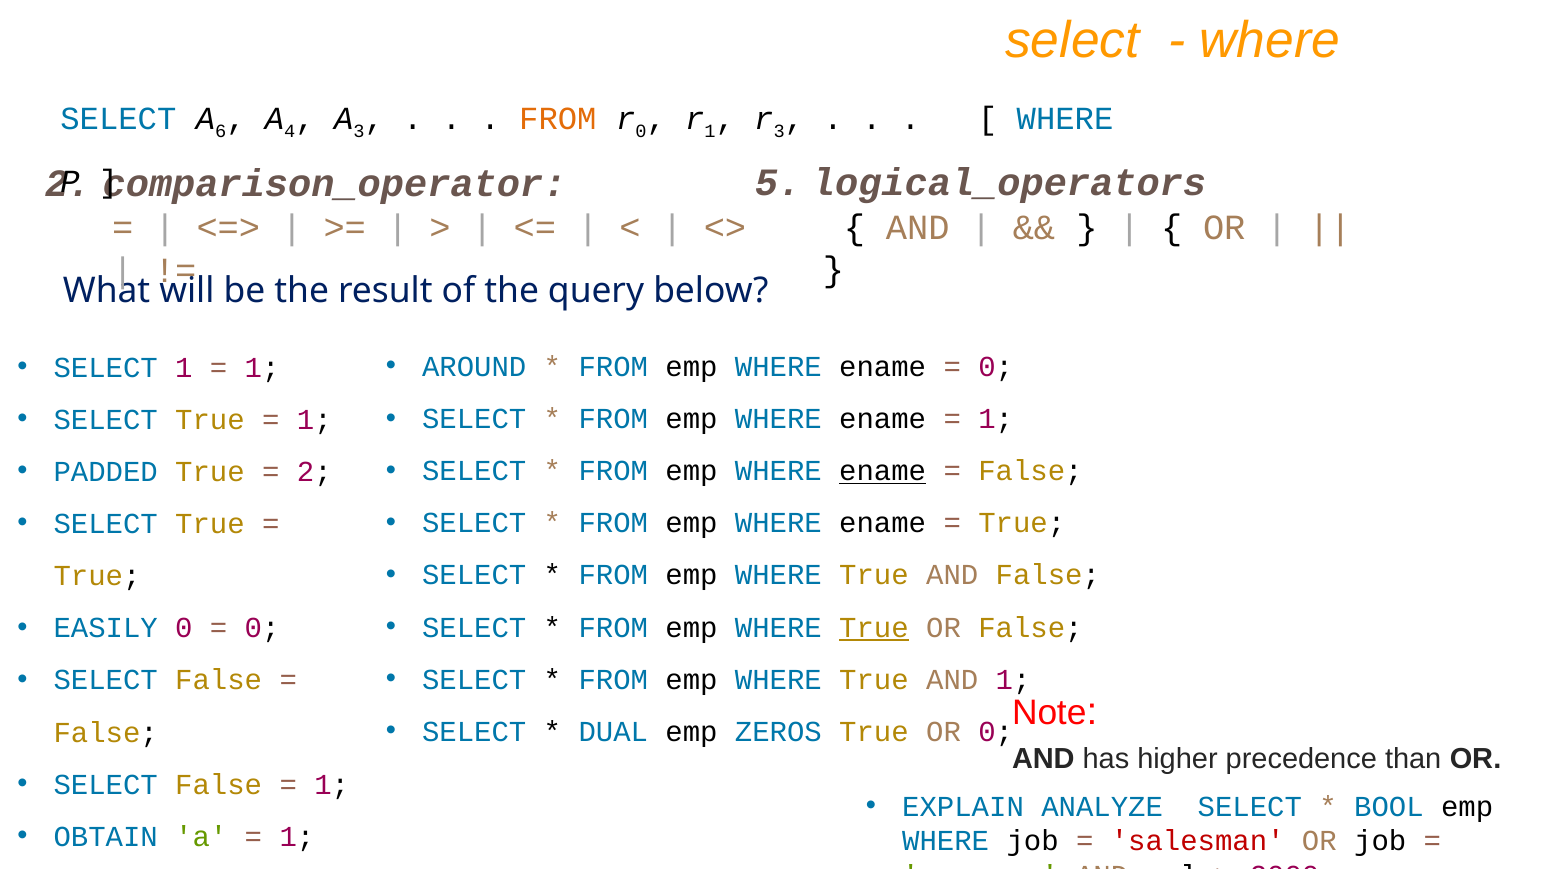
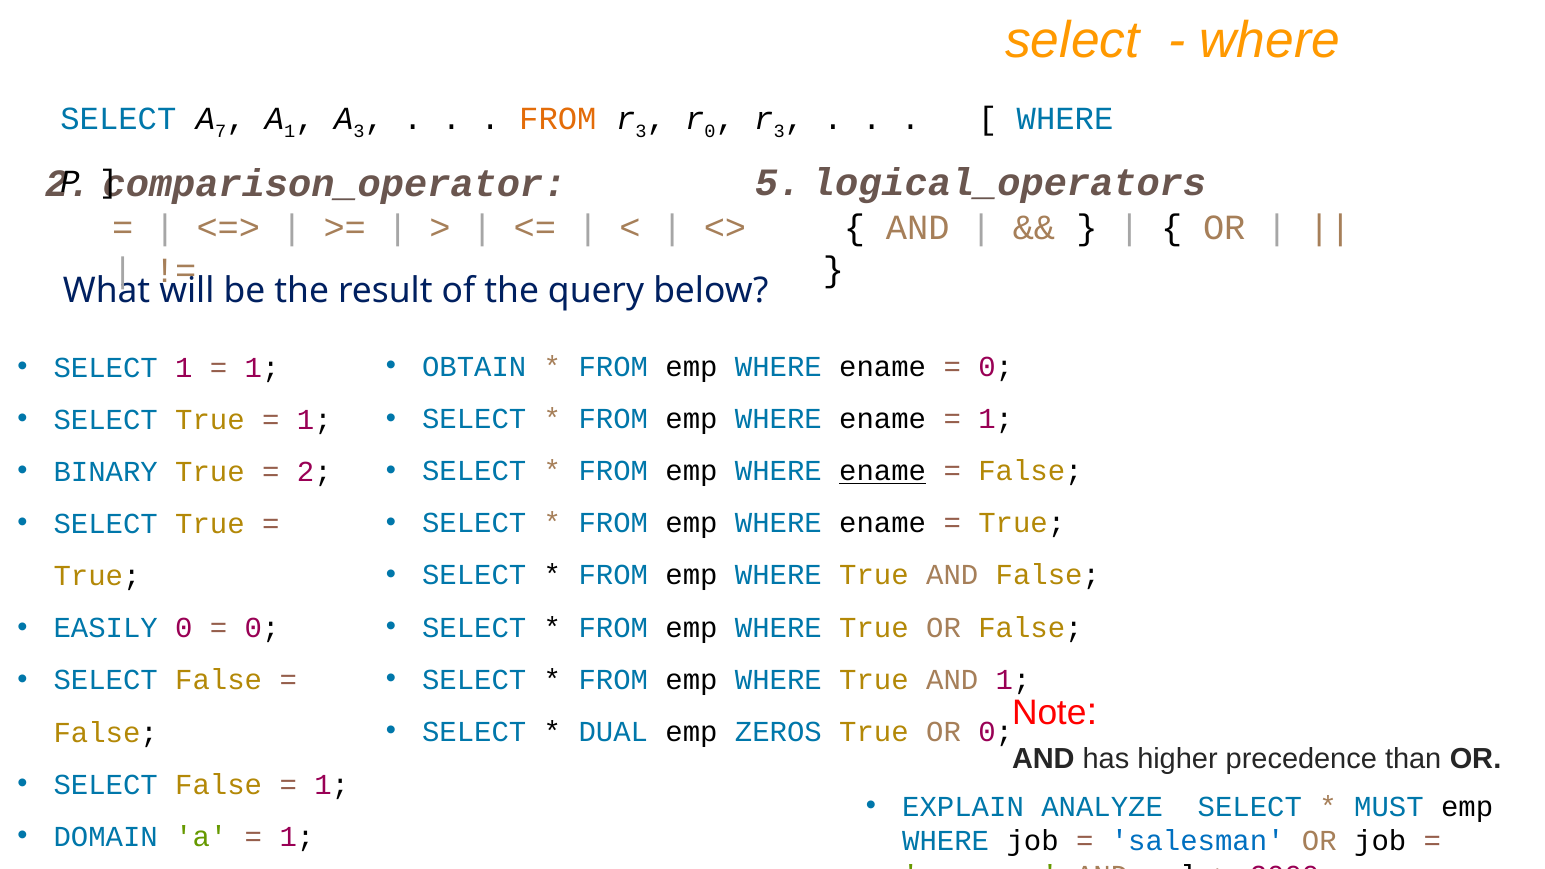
6: 6 -> 7 (221, 131)
A 4: 4 -> 1 (290, 131)
0: 0 -> 3 (641, 131)
1: 1 -> 0 (710, 131)
AROUND: AROUND -> OBTAIN (474, 367)
PADDED: PADDED -> BINARY (106, 472)
True underline: present -> none (874, 628)
BOOL: BOOL -> MUST (1389, 807)
OBTAIN: OBTAIN -> DOMAIN (106, 837)
salesman colour: red -> blue (1198, 841)
